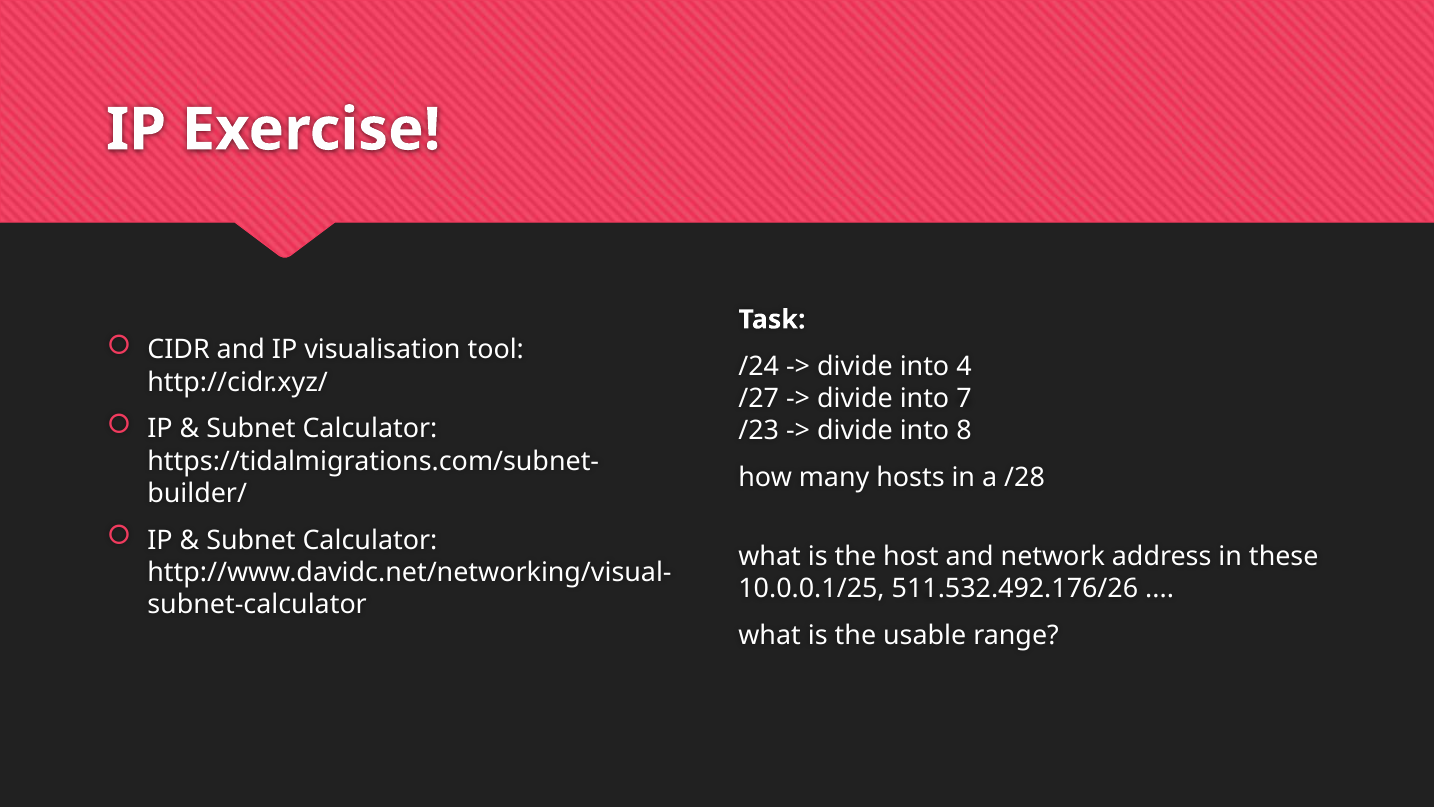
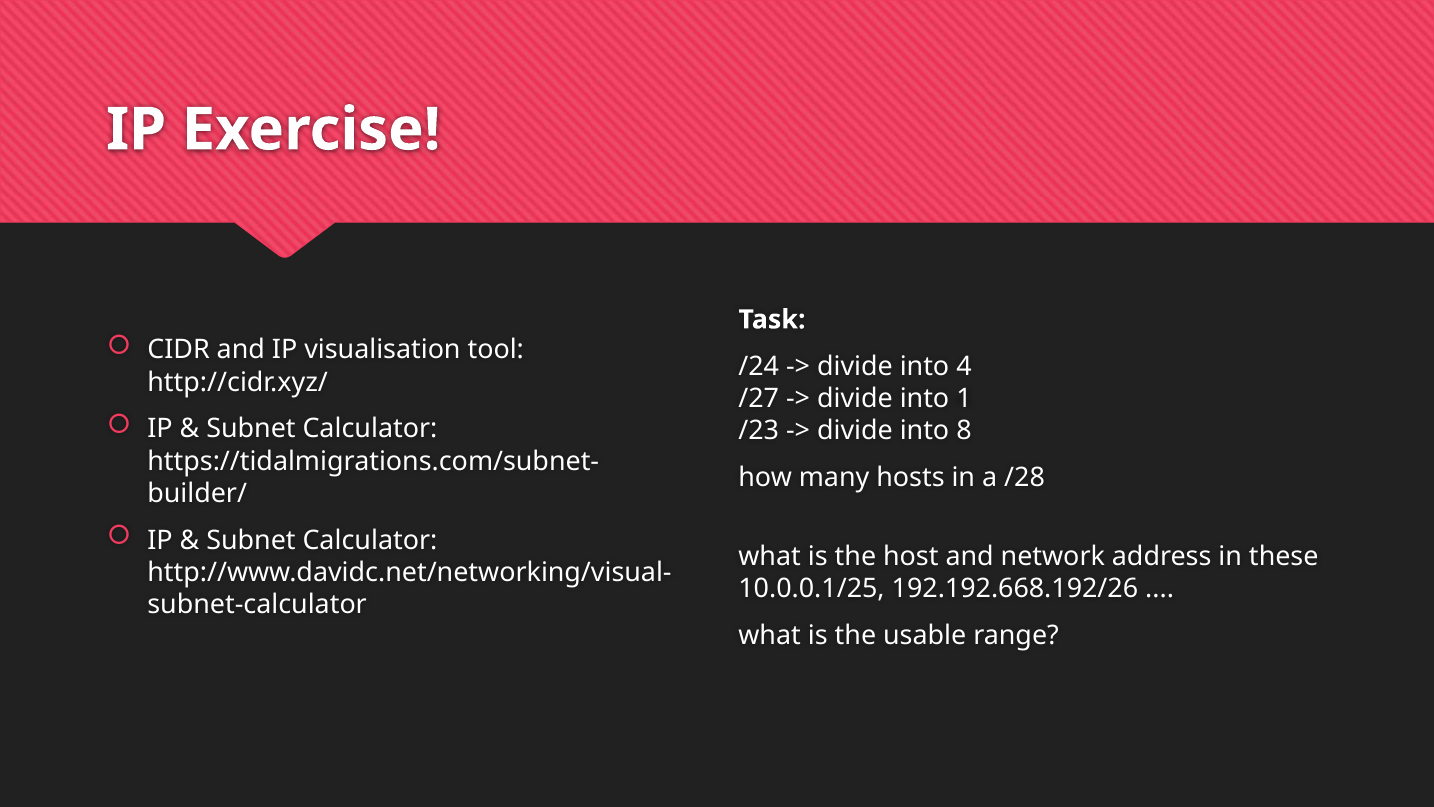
7: 7 -> 1 (964, 398)
511.532.492.176/26: 511.532.492.176/26 -> 192.192.668.192/26 (1015, 588)
